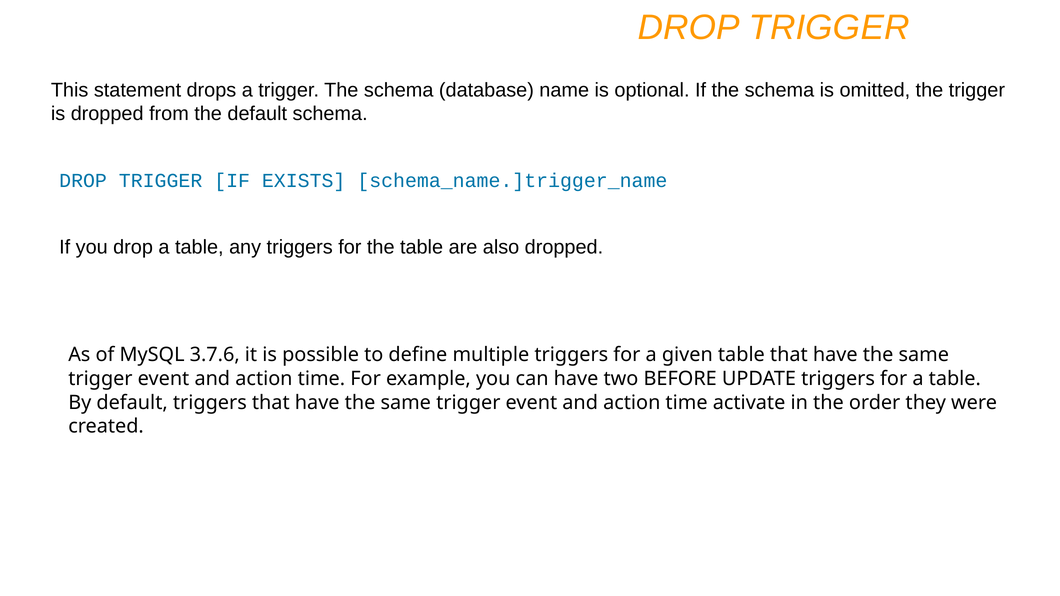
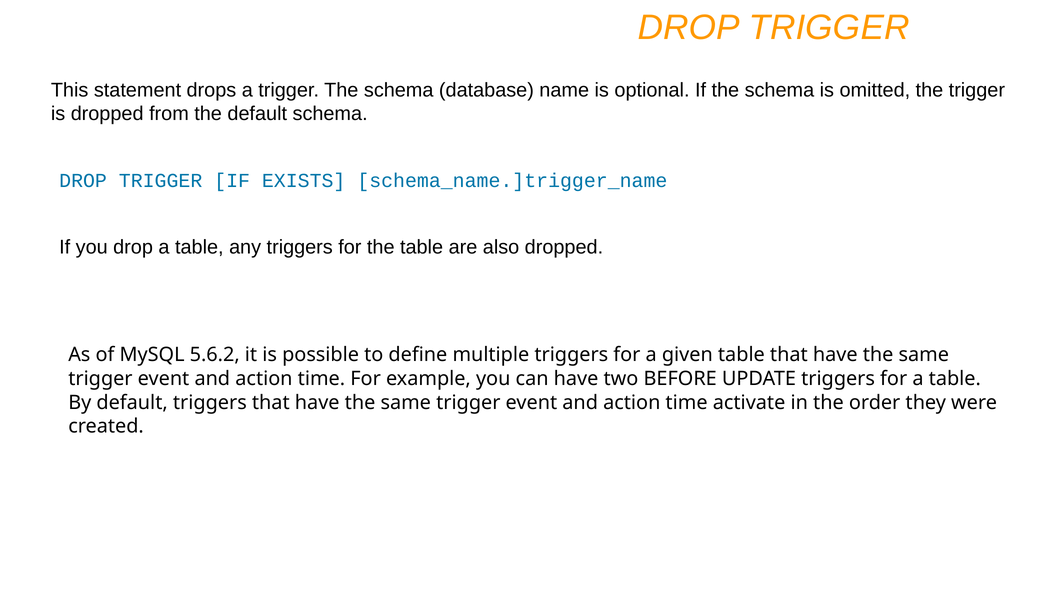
3.7.6: 3.7.6 -> 5.6.2 (215, 355)
